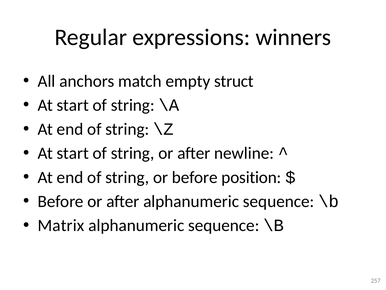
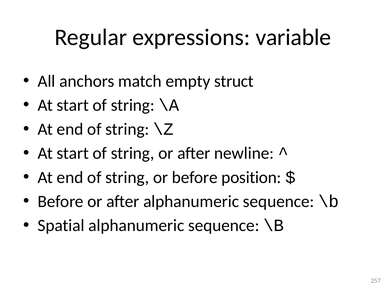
winners: winners -> variable (293, 37)
Matrix: Matrix -> Spatial (61, 225)
